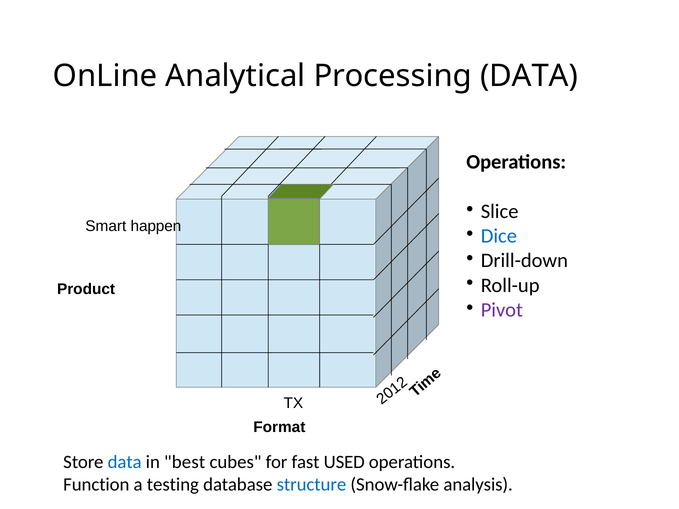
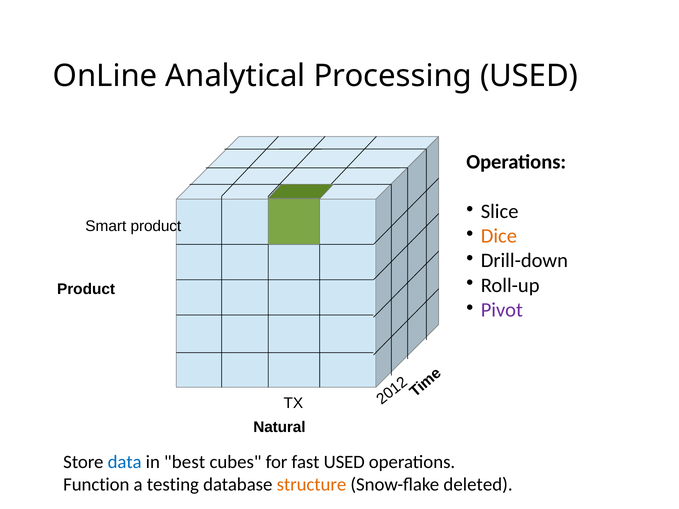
Processing DATA: DATA -> USED (529, 76)
Smart happen: happen -> product (156, 226)
Dice colour: blue -> orange (499, 236)
Format: Format -> Natural (279, 427)
structure colour: blue -> orange (311, 485)
analysis: analysis -> deleted (478, 485)
